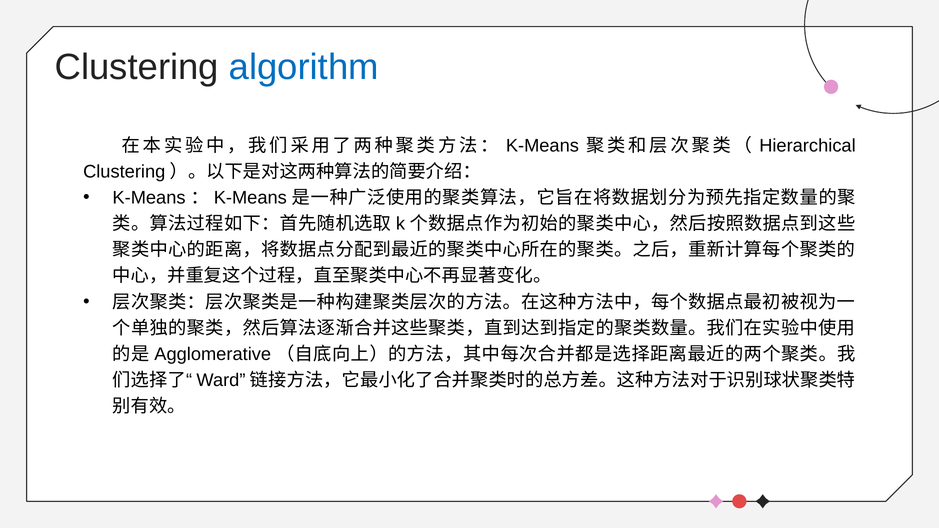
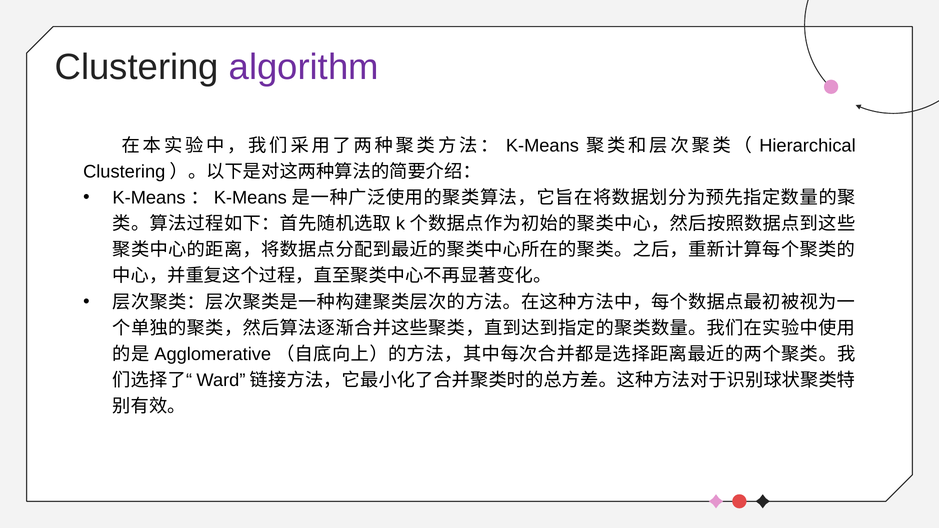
algorithm colour: blue -> purple (304, 67)
